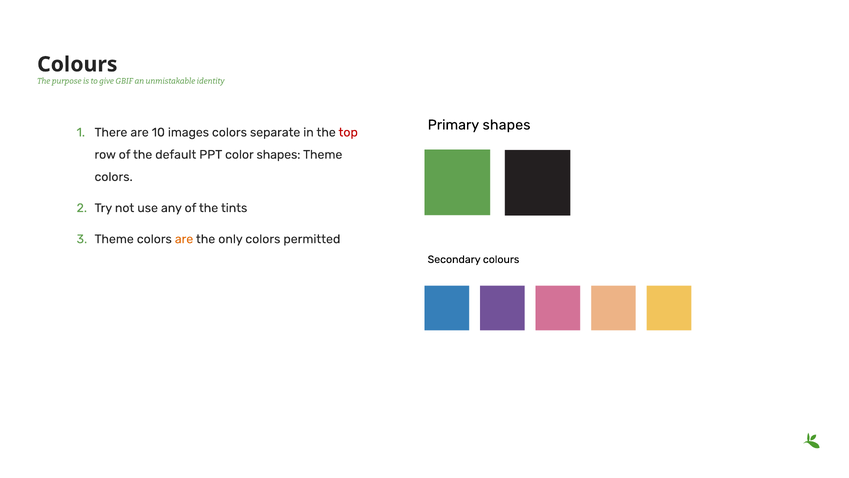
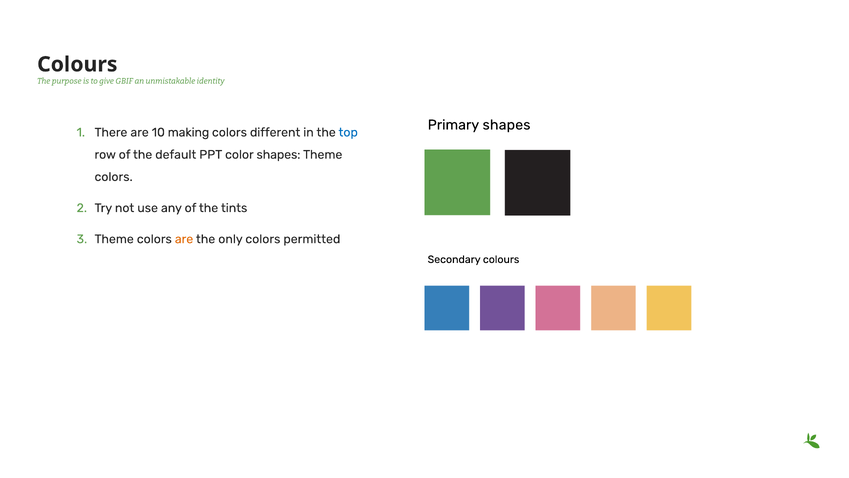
images: images -> making (188, 132)
separate: separate -> different (275, 132)
top colour: red -> blue (348, 132)
